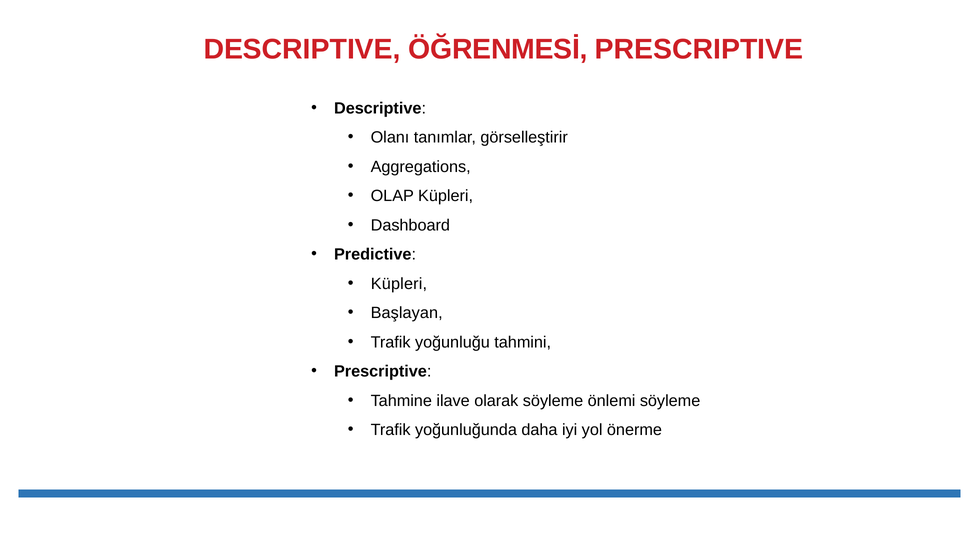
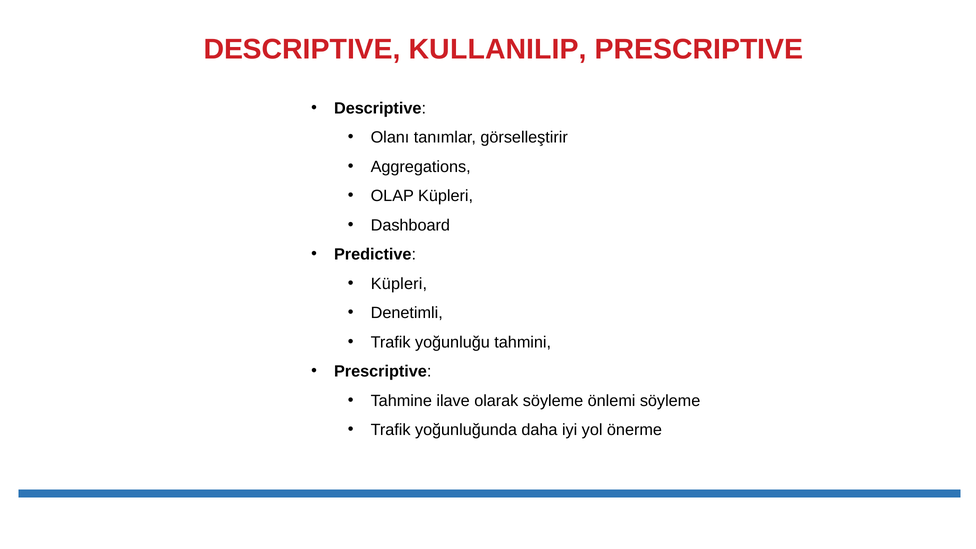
ÖĞRENMESİ: ÖĞRENMESİ -> KULLANILIP (498, 49)
Başlayan: Başlayan -> Denetimli (407, 313)
